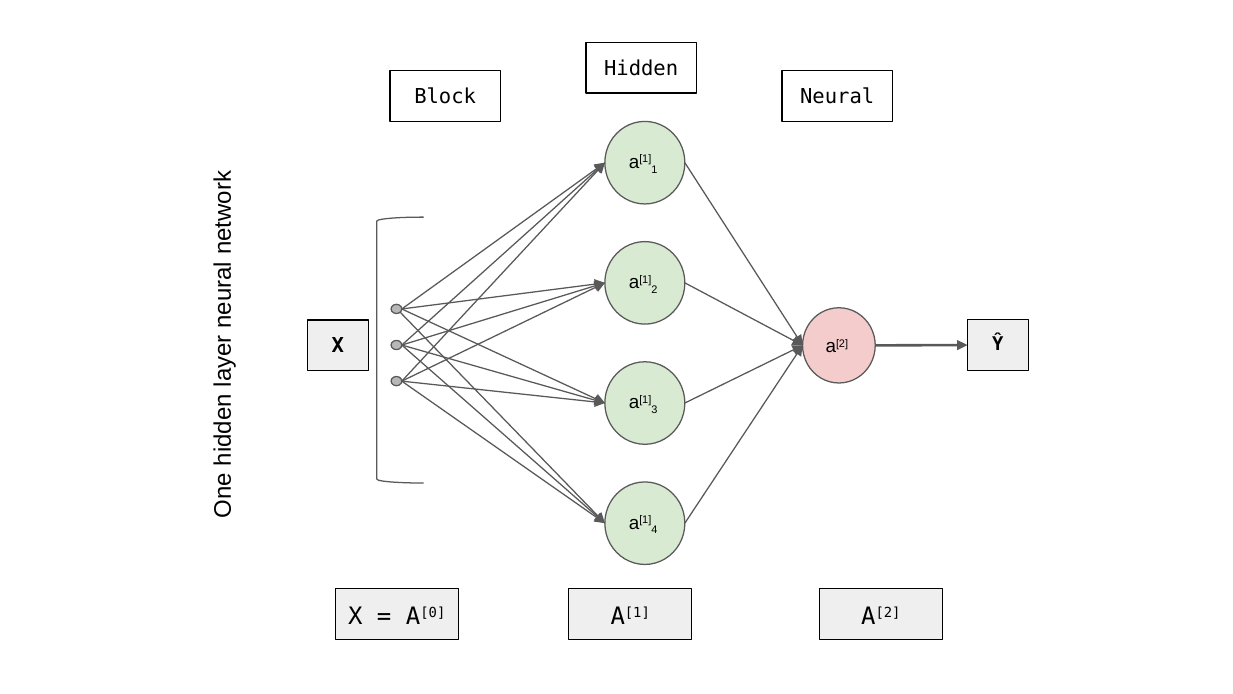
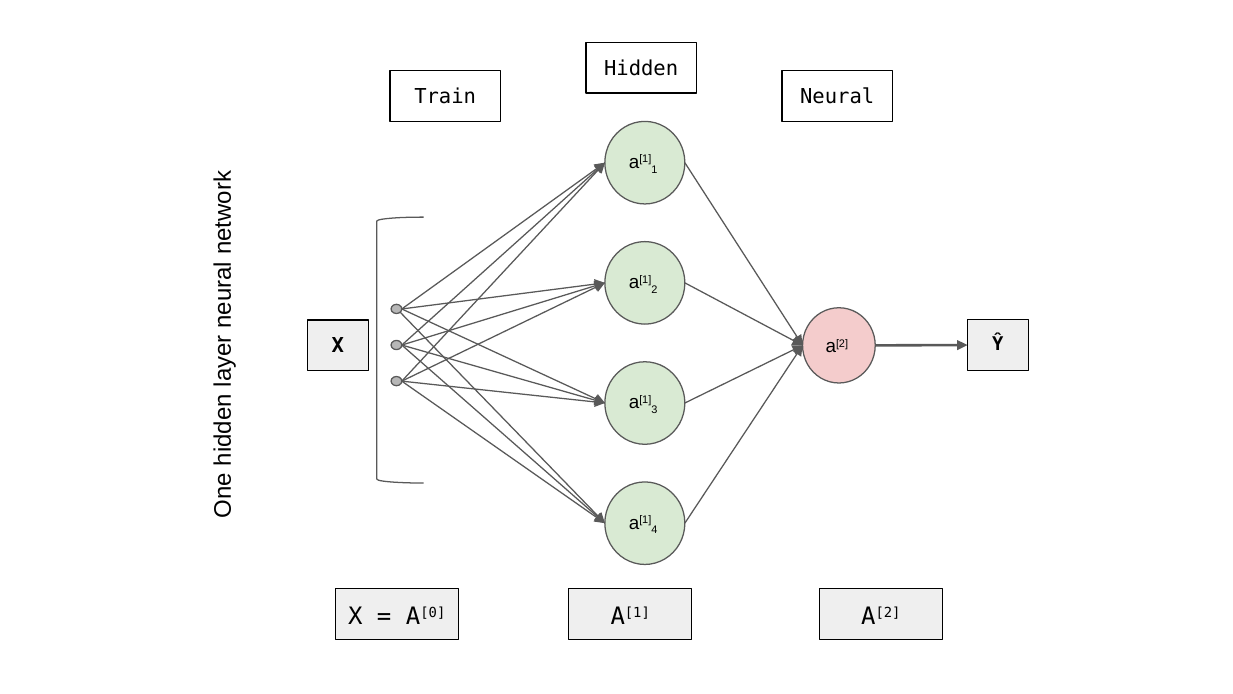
Block: Block -> Train (445, 97)
